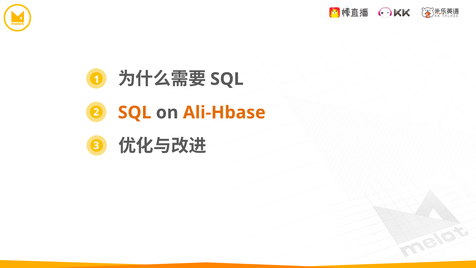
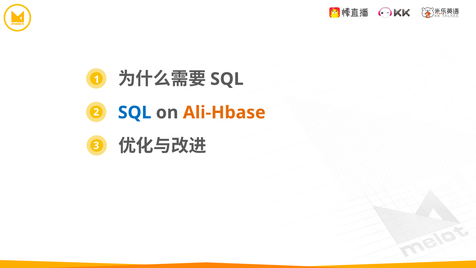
SQL colour: orange -> blue (135, 112)
